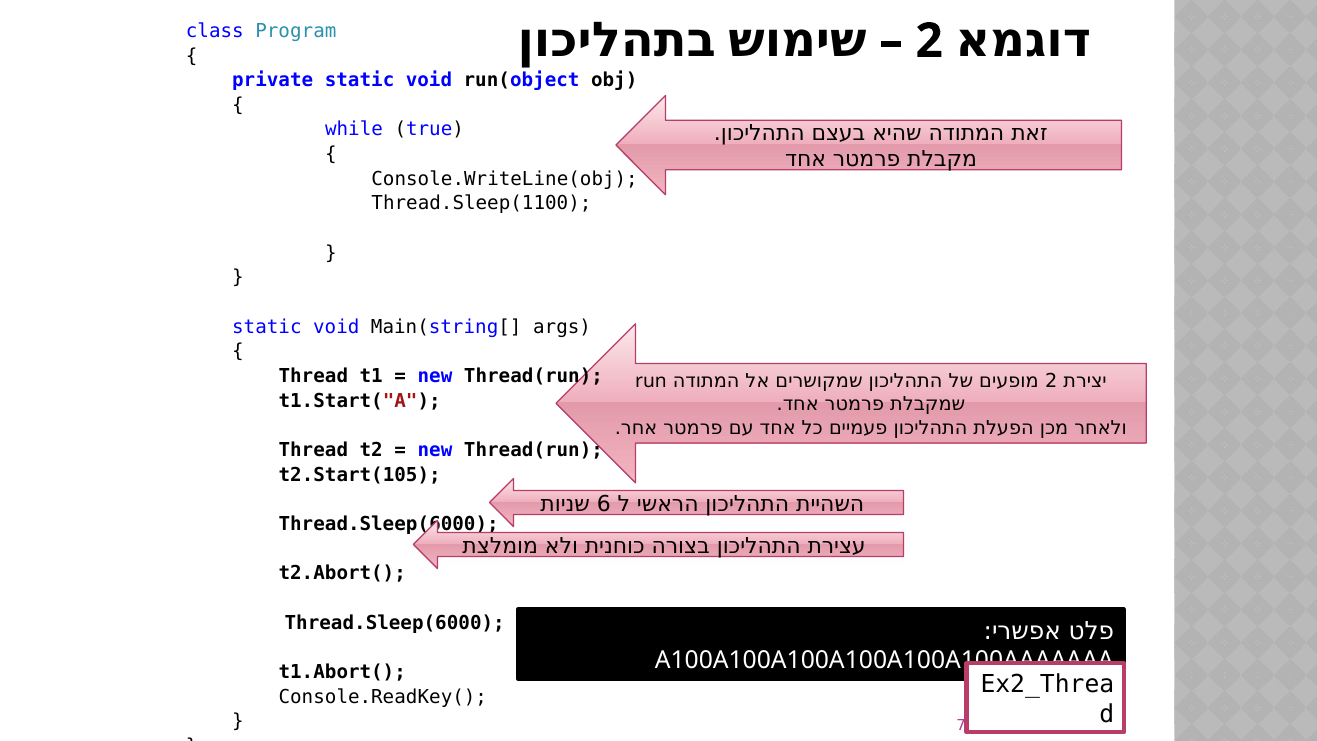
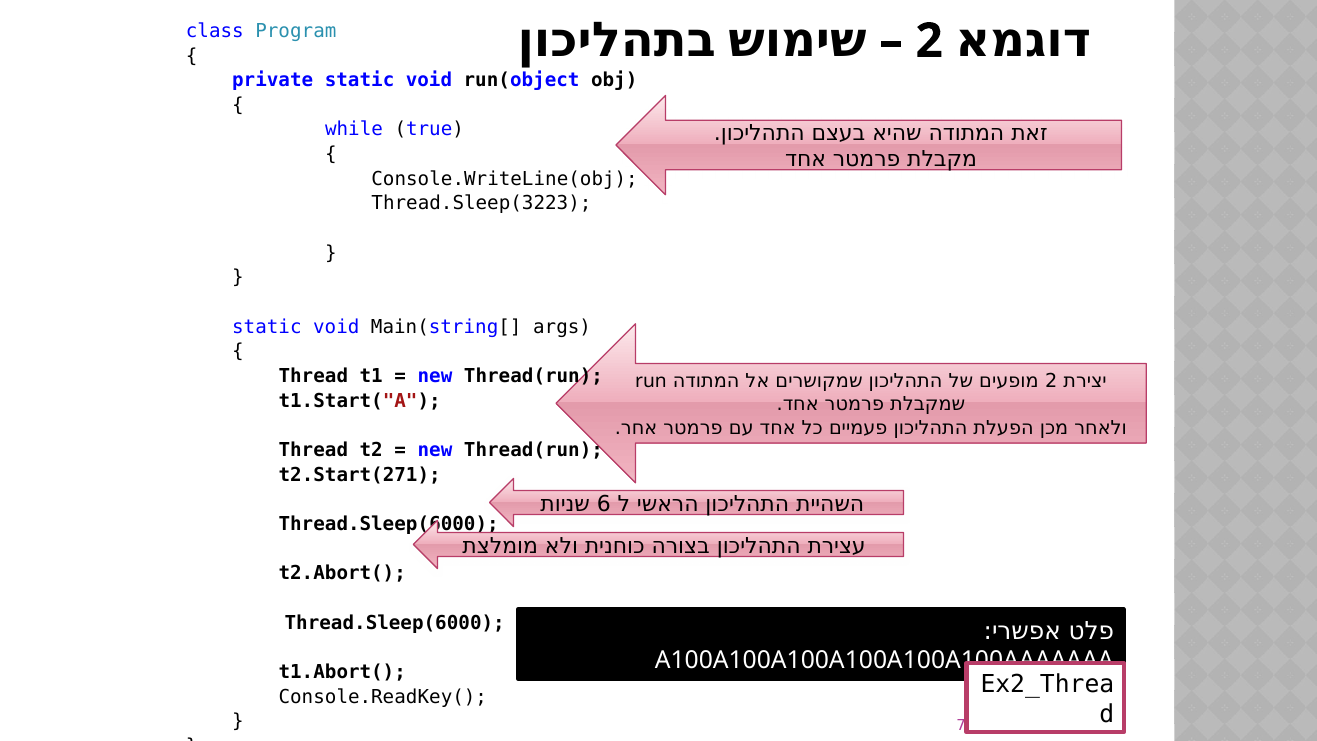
Thread.Sleep(1100: Thread.Sleep(1100 -> Thread.Sleep(3223 (481, 204)
t2.Start(105: t2.Start(105 -> t2.Start(271 (360, 475)
